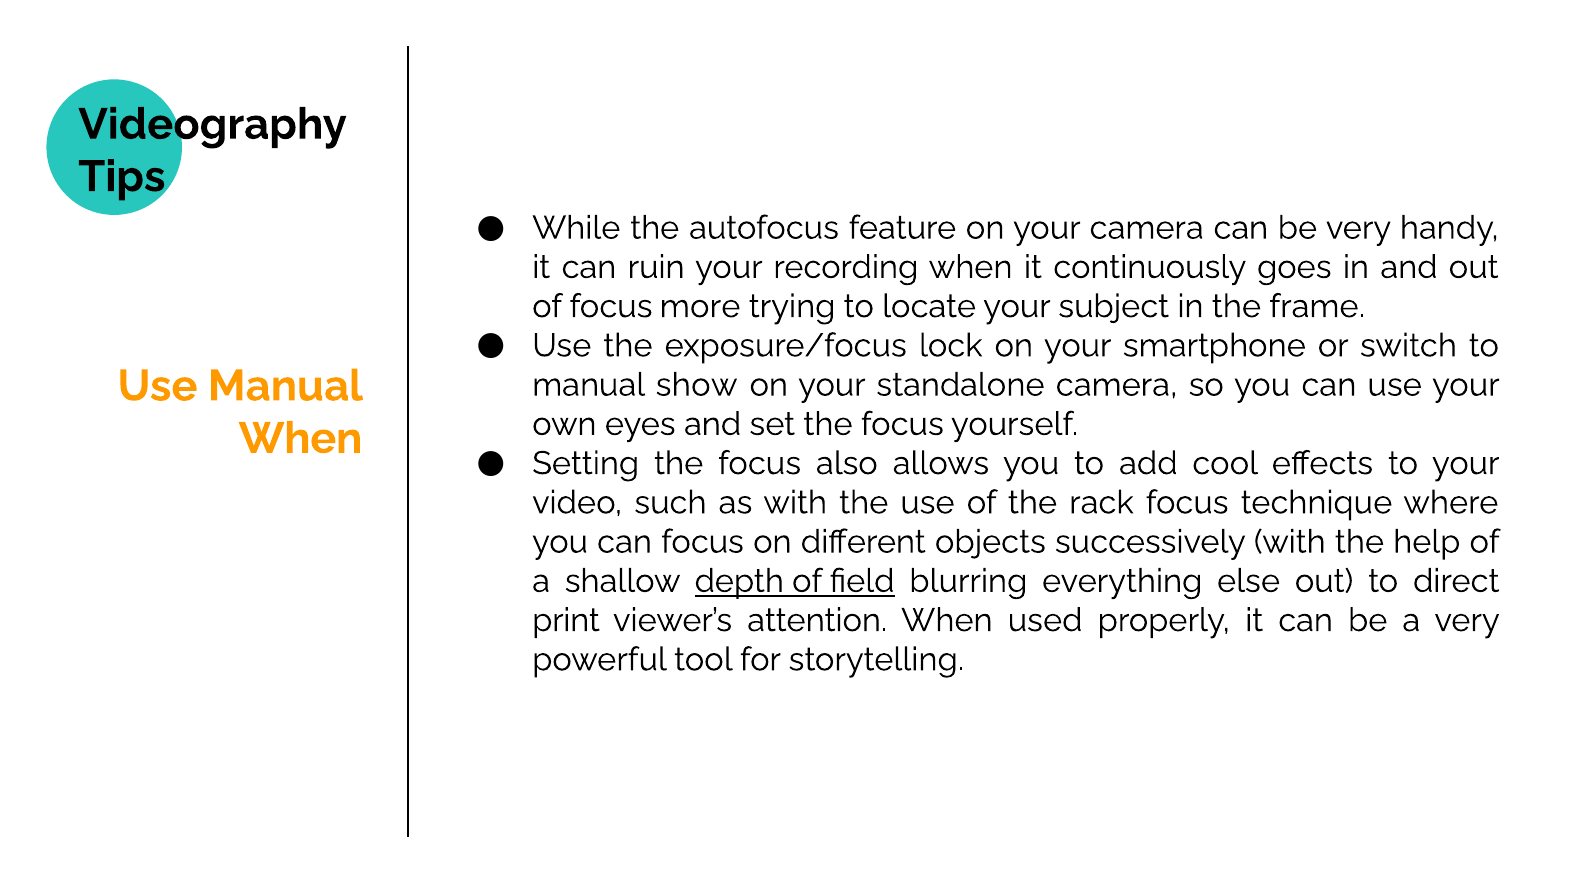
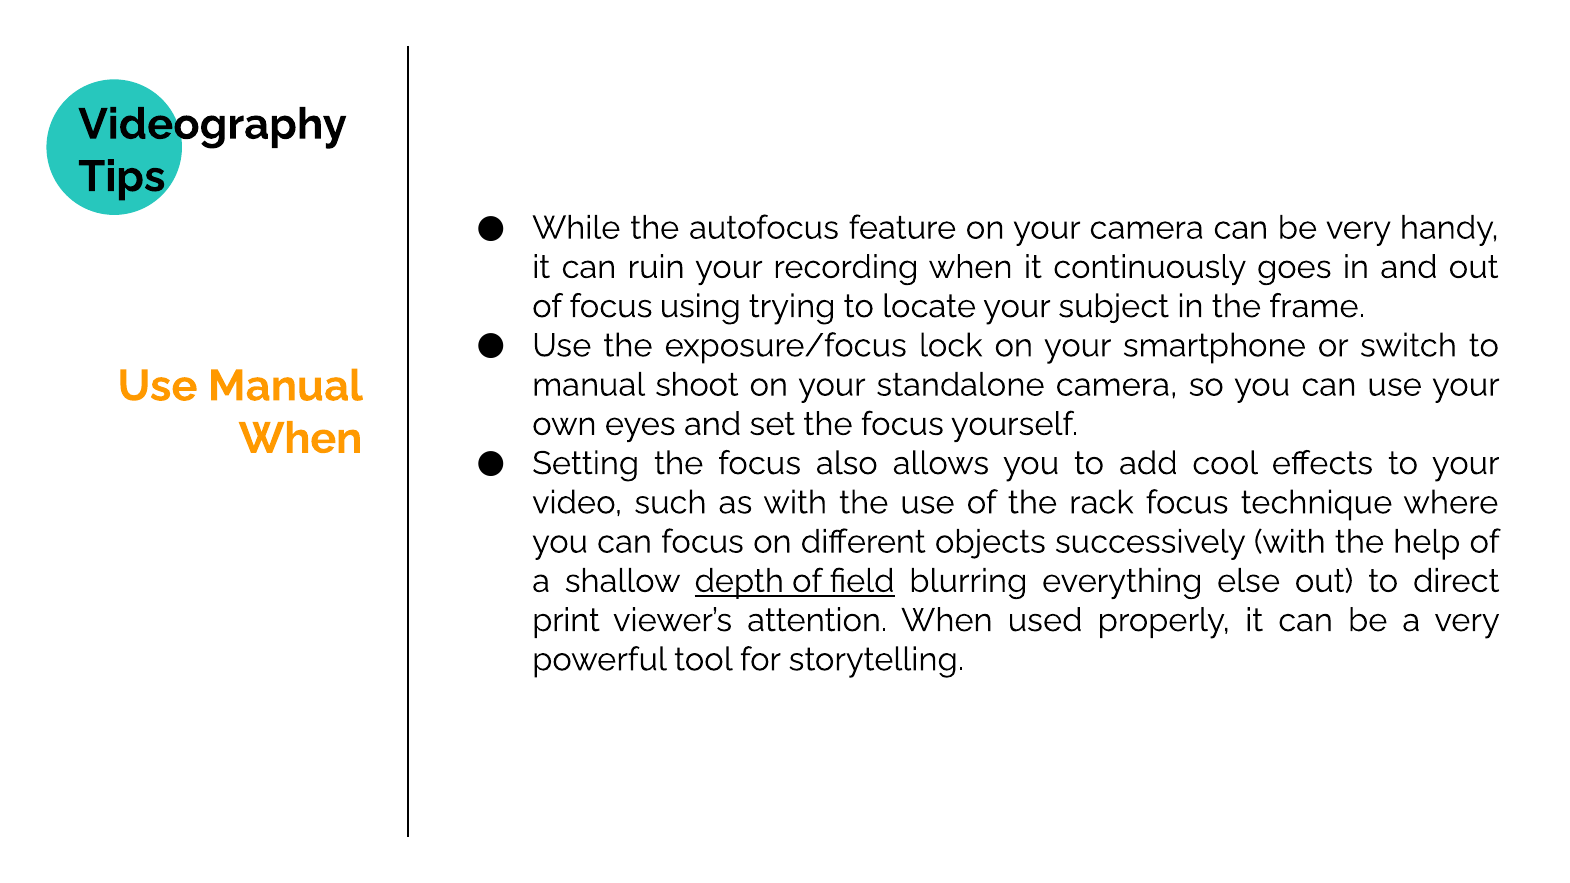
more: more -> using (700, 306)
show: show -> shoot (697, 385)
